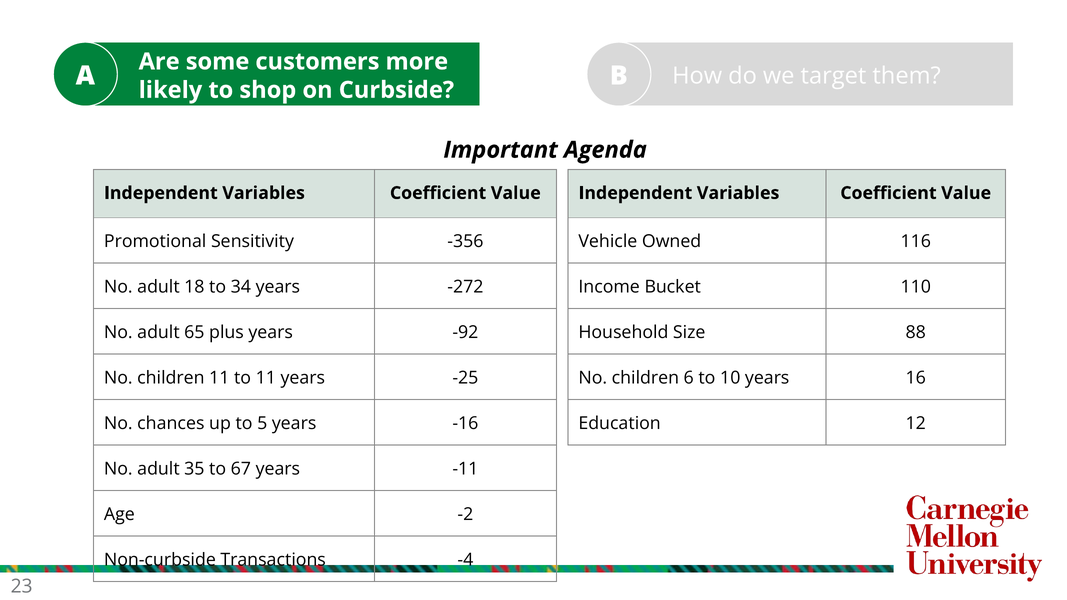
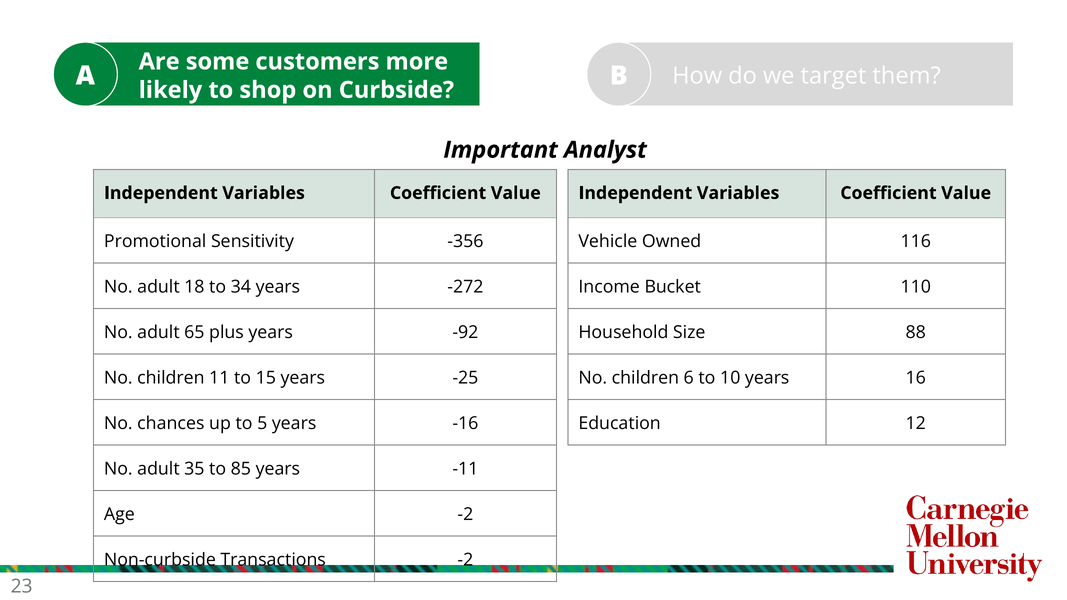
Agenda: Agenda -> Analyst (605, 150)
to 11: 11 -> 15 (266, 378)
67: 67 -> 85 (241, 469)
Transactions -4: -4 -> -2 (465, 560)
